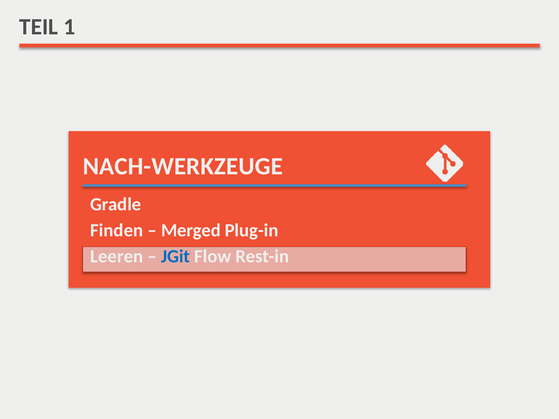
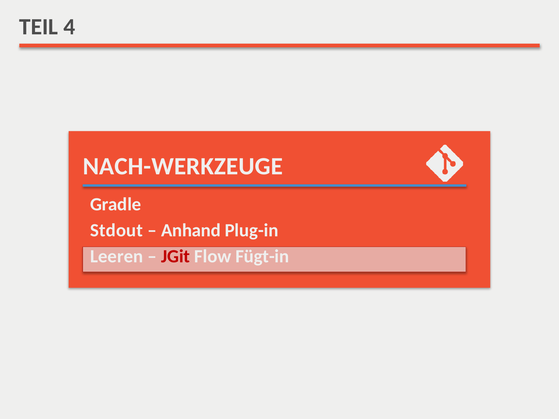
1: 1 -> 4 (69, 27)
Finden: Finden -> Stdout (117, 231)
Merged: Merged -> Anhand (191, 231)
JGit colour: blue -> red (176, 257)
Rest-in: Rest-in -> Fügt-in (262, 257)
